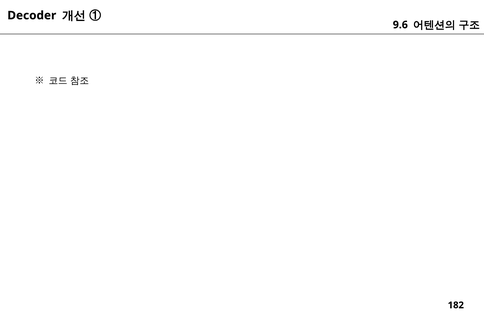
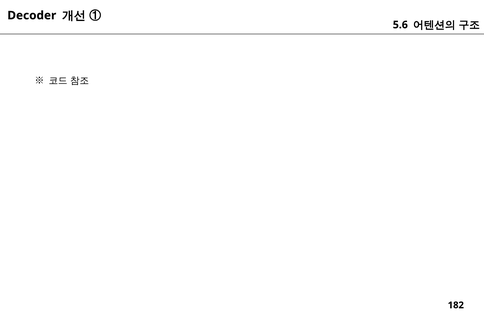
9.6: 9.6 -> 5.6 (400, 25)
